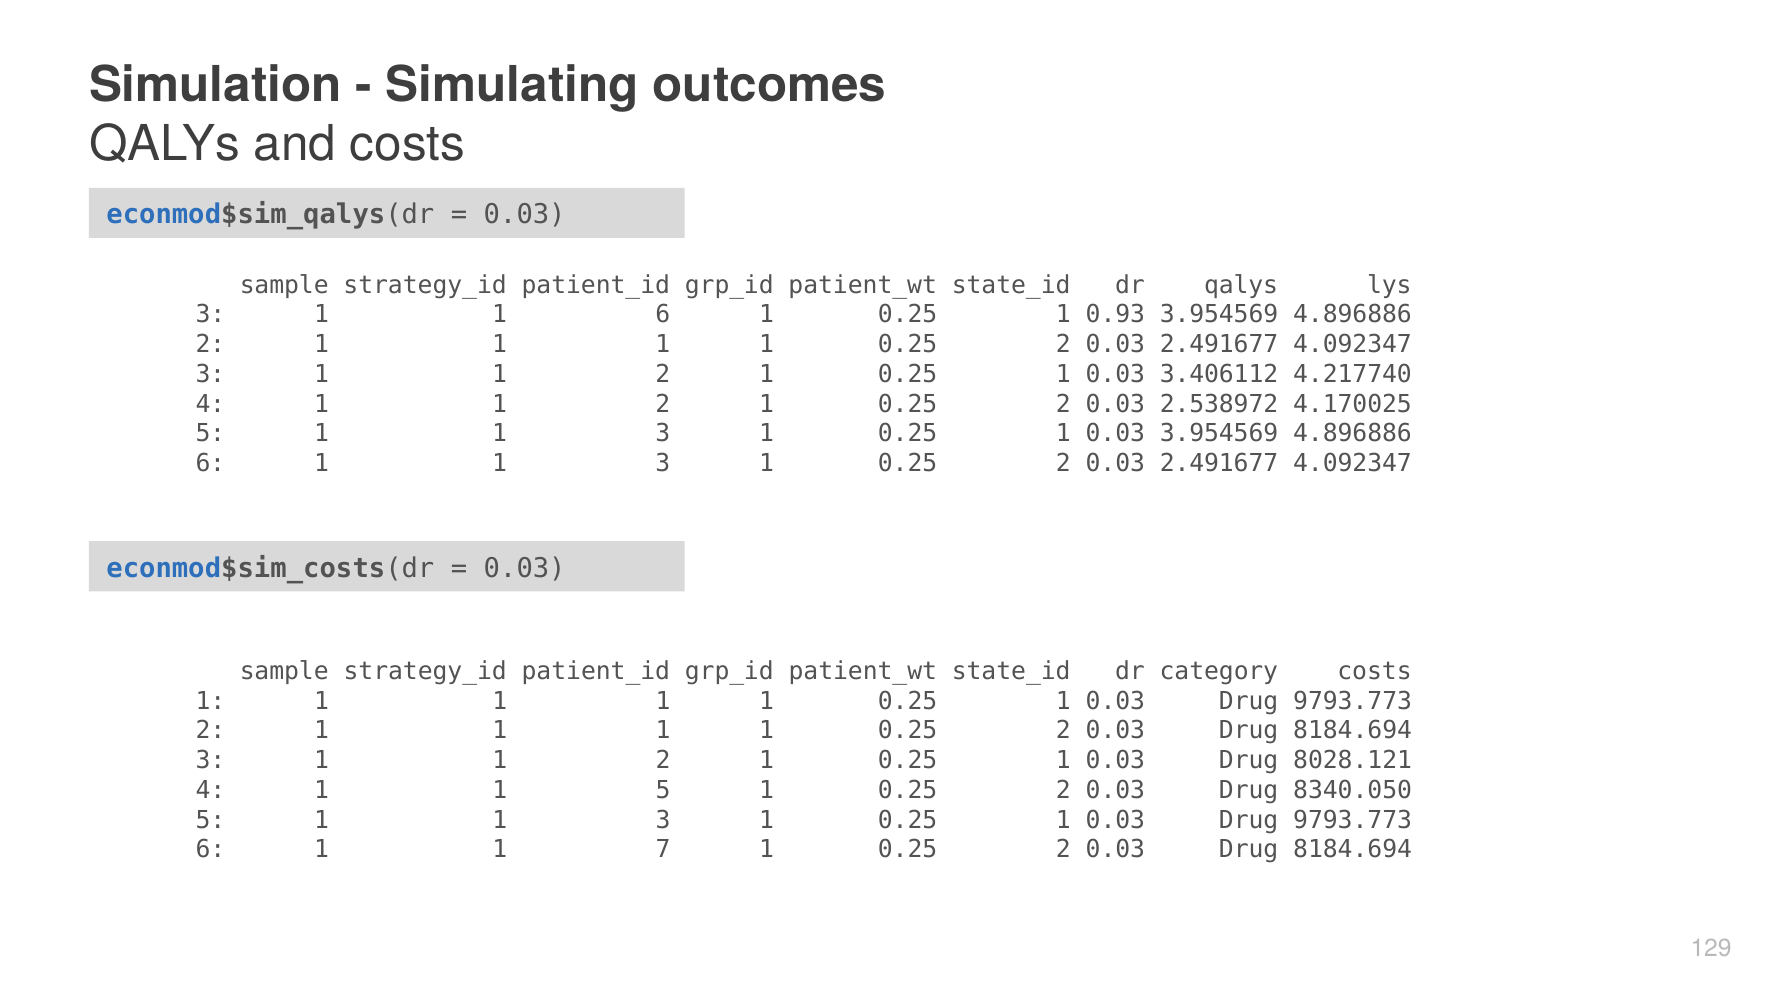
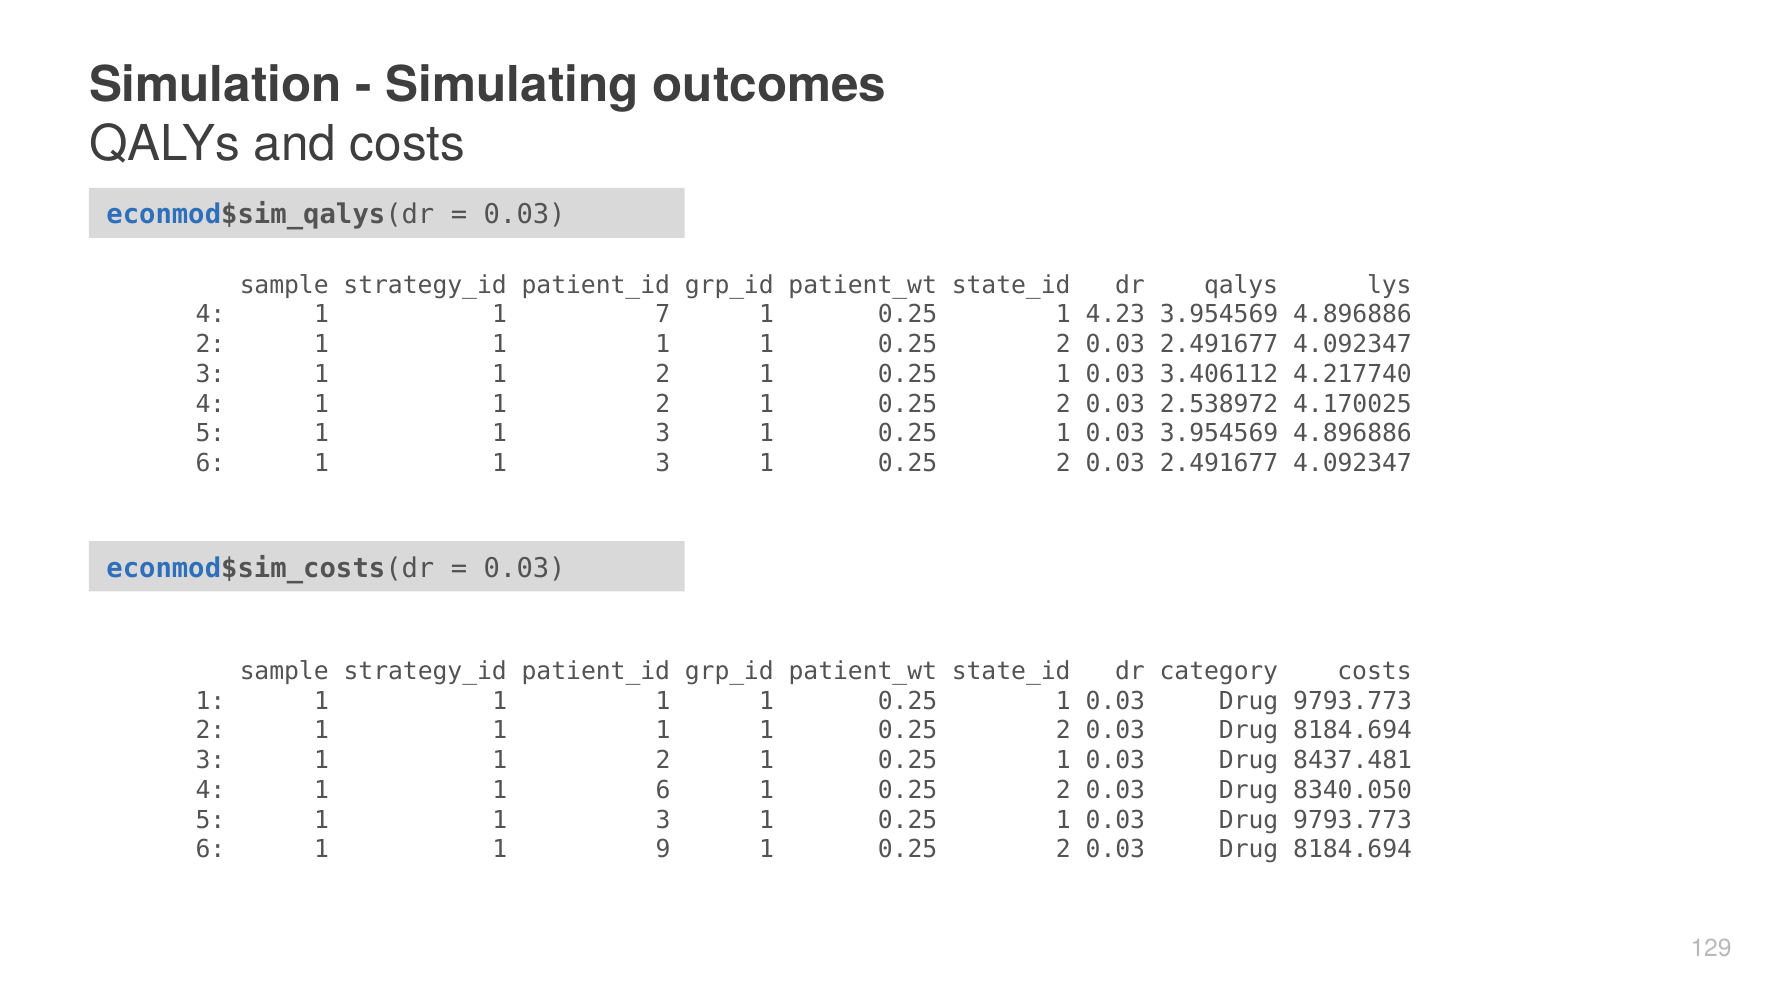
3: 3 -> 4 (210, 315)
1 6: 6 -> 7 (663, 315)
0.93: 0.93 -> 4.23 (1115, 315)
8028.121: 8028.121 -> 8437.481 (1353, 761)
1 5: 5 -> 6 (663, 790)
7: 7 -> 9 (663, 850)
